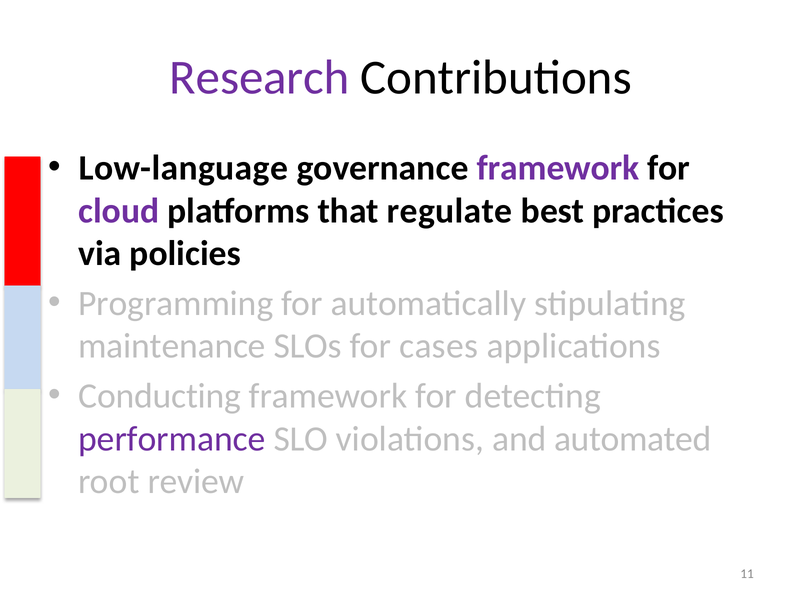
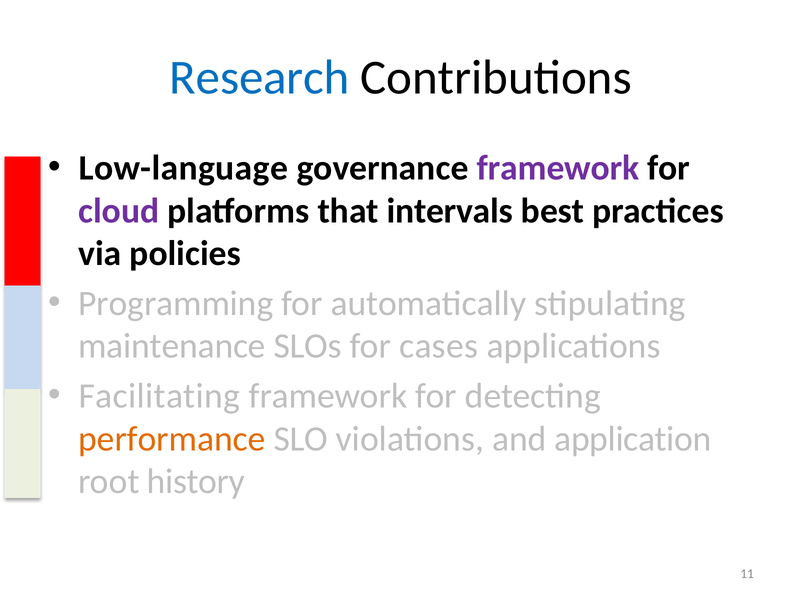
Research colour: purple -> blue (260, 78)
regulate: regulate -> intervals (450, 211)
Conducting: Conducting -> Facilitating (159, 396)
performance colour: purple -> orange (172, 439)
automated: automated -> application (633, 439)
review: review -> history (196, 482)
